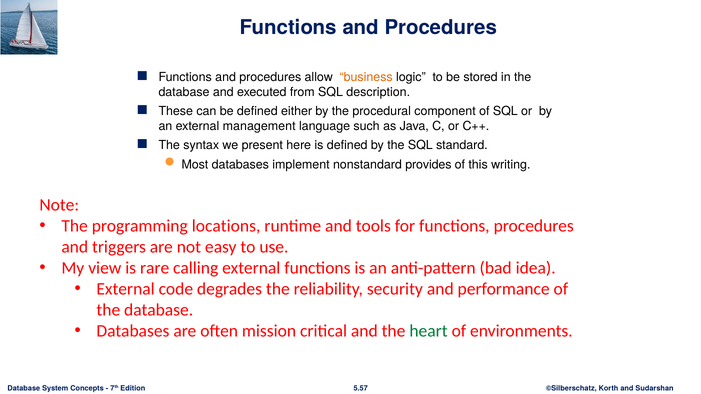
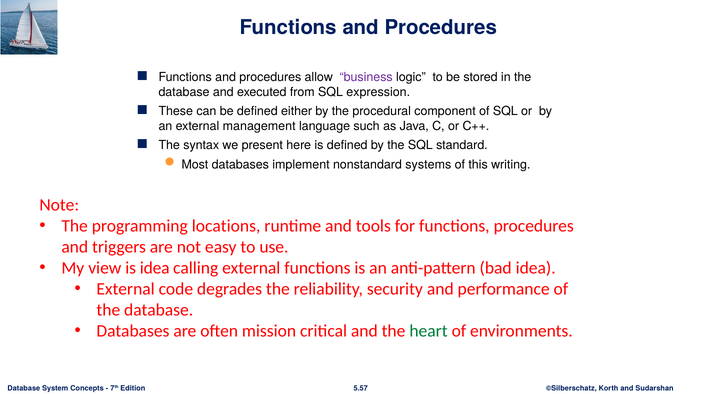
business colour: orange -> purple (366, 77)
description: description -> expression (378, 92)
provides: provides -> systems (428, 165)
is rare: rare -> idea (155, 268)
